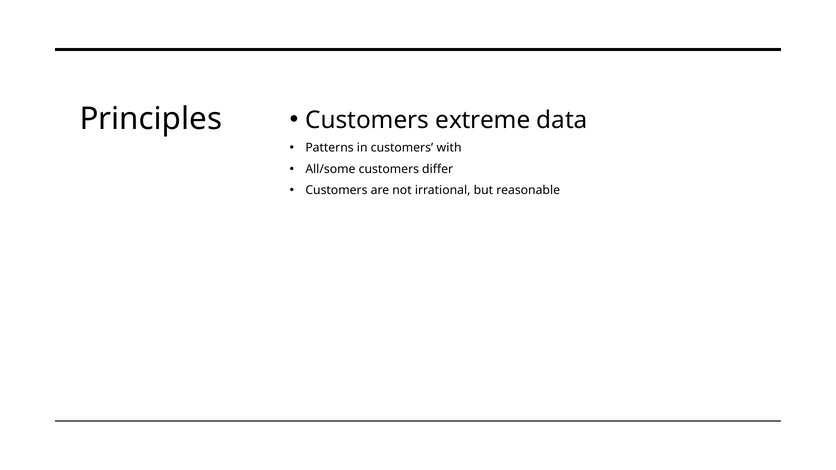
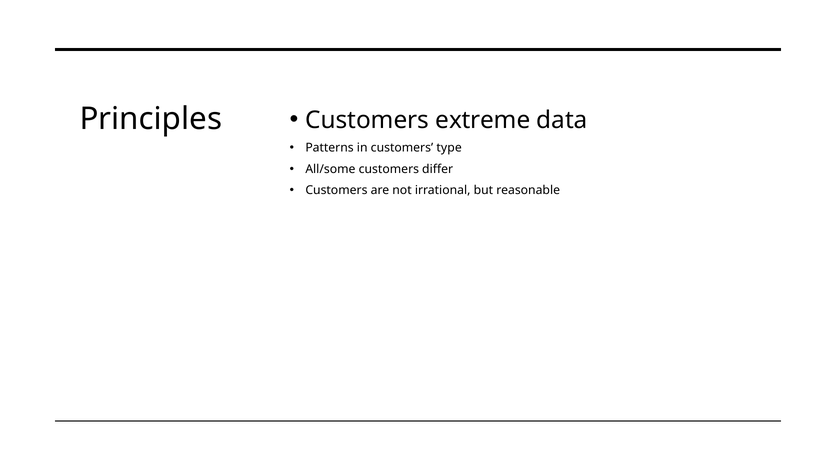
with: with -> type (449, 148)
